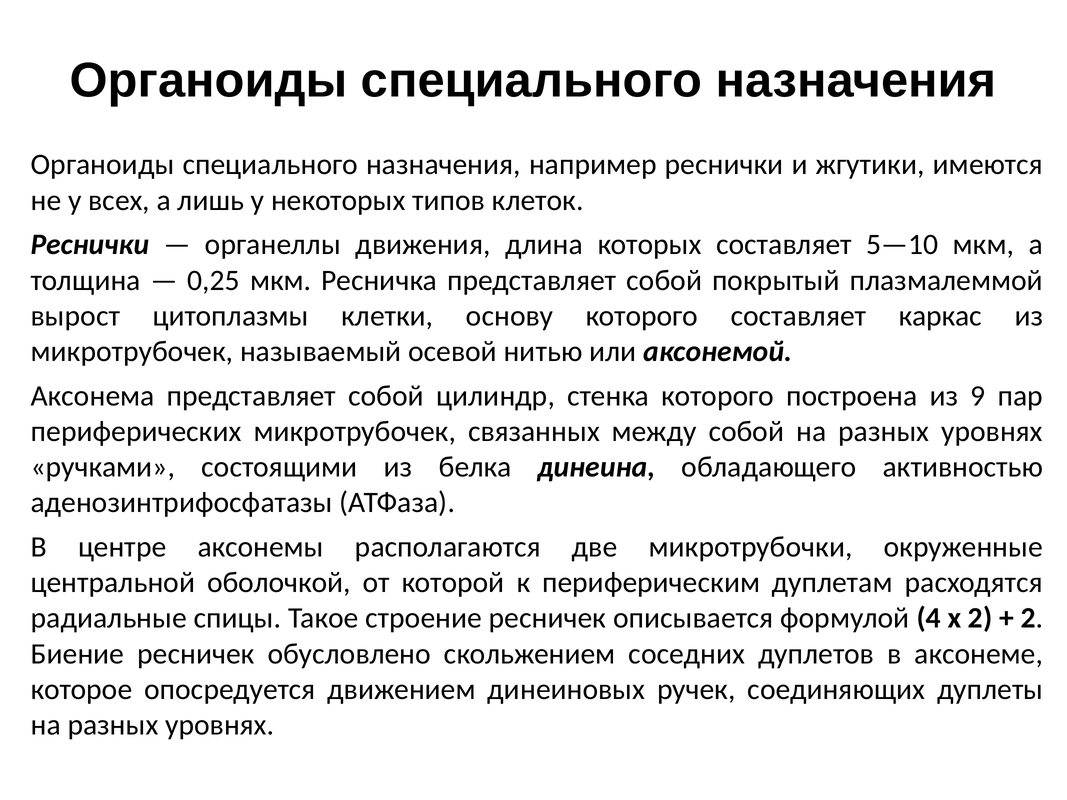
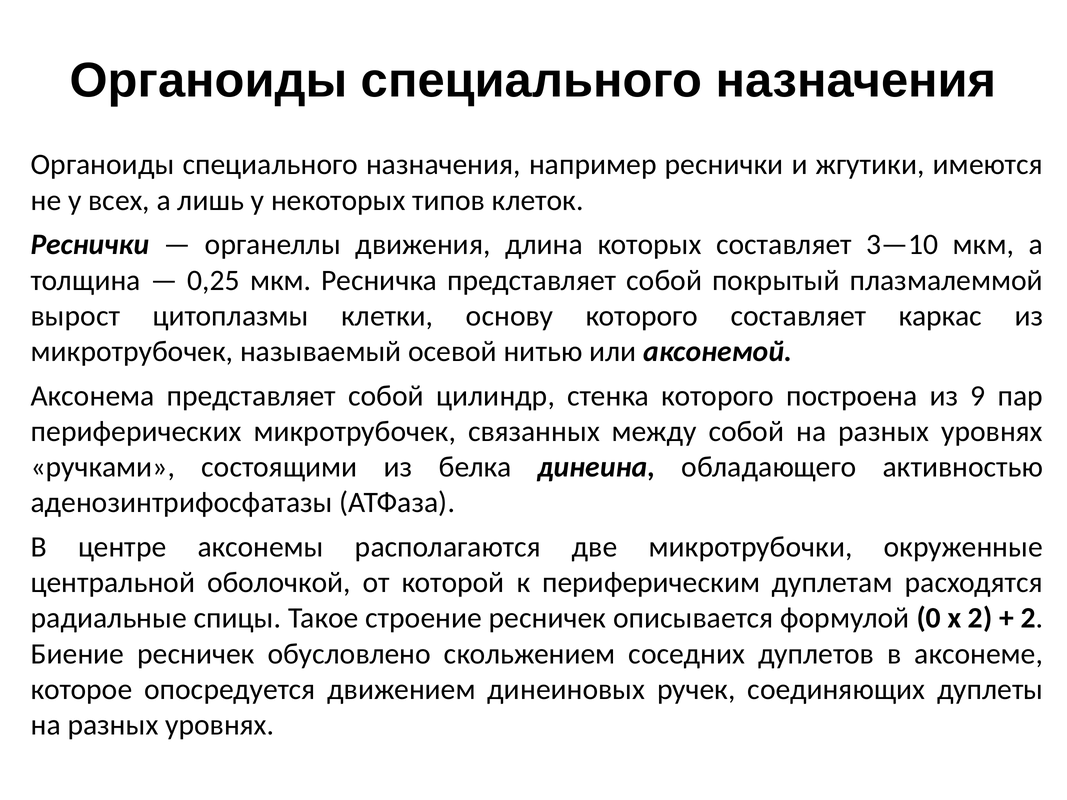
5—10: 5—10 -> 3—10 (902, 245)
4: 4 -> 0 (929, 618)
